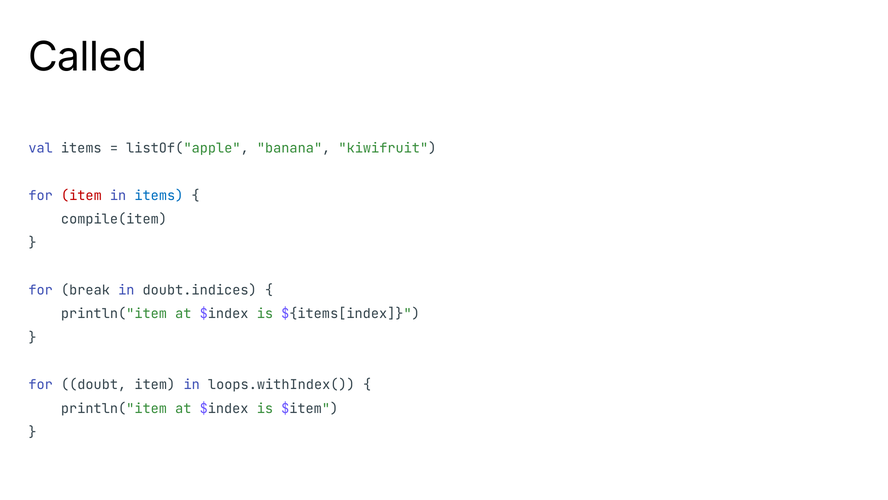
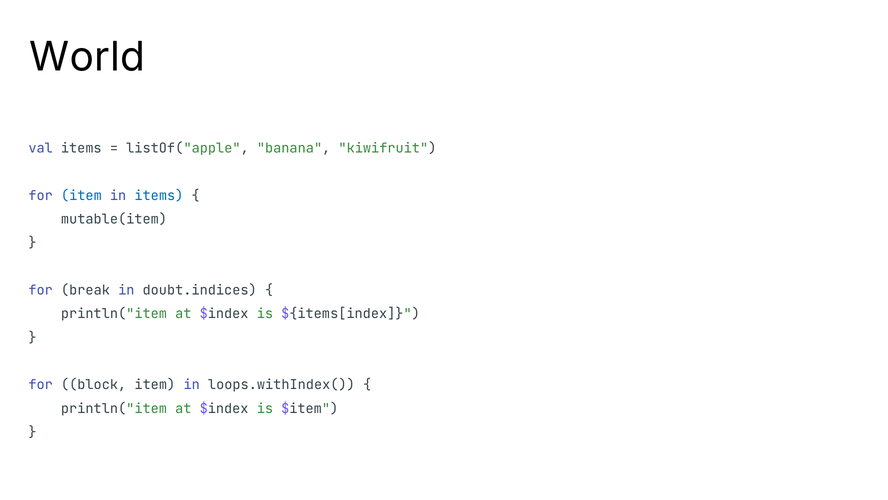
Called: Called -> World (87, 57)
item colour: red -> blue (81, 195)
compile(item: compile(item -> mutable(item (114, 219)
doubt: doubt -> block (94, 385)
